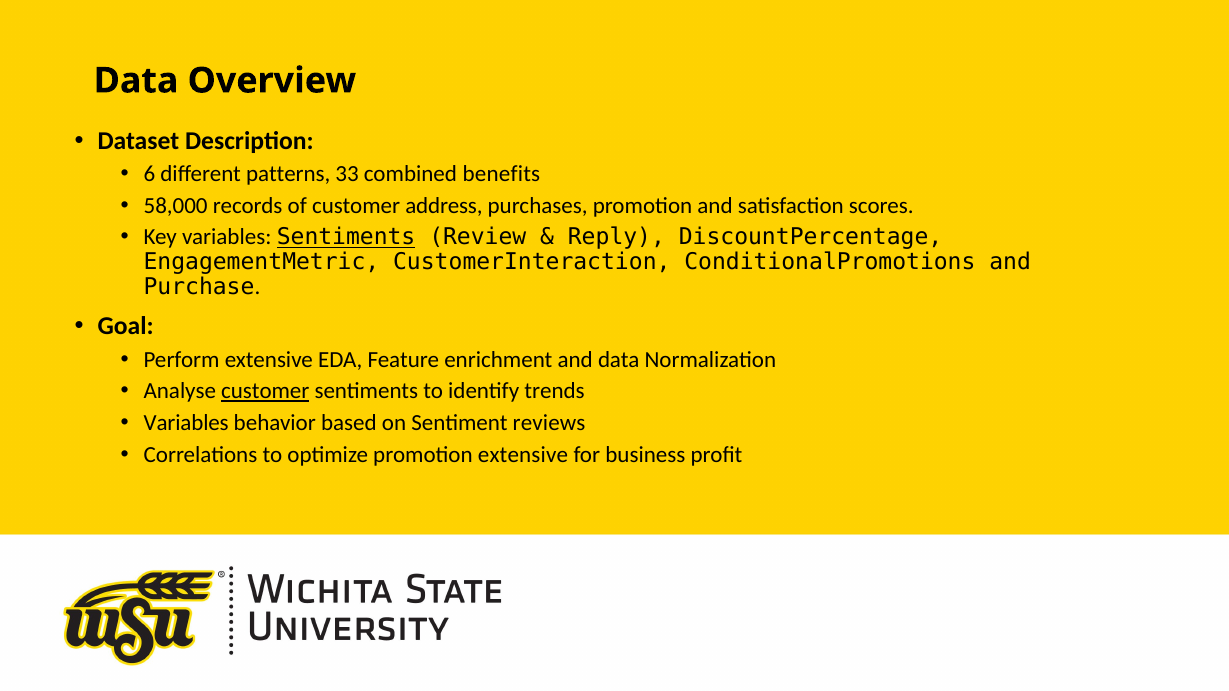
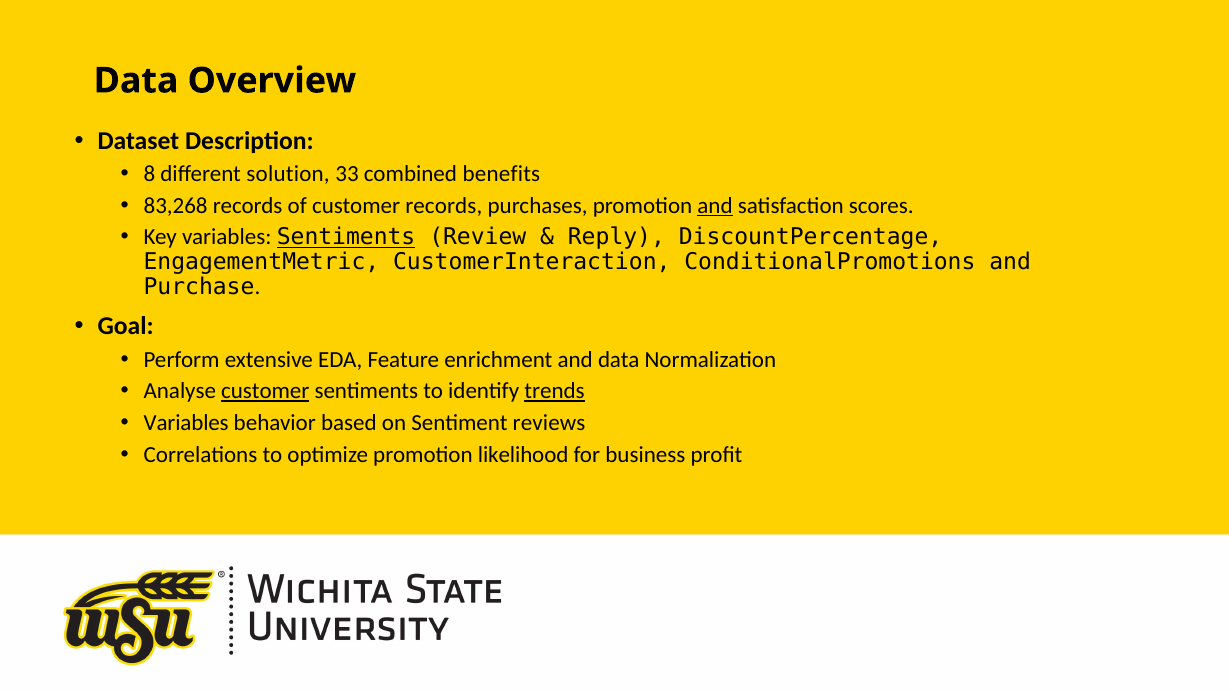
6: 6 -> 8 (149, 174)
patterns: patterns -> solution (288, 174)
58,000: 58,000 -> 83,268 (176, 206)
customer address: address -> records (444, 206)
and underline: none -> present (715, 206)
trends underline: none -> present (555, 391)
promotion extensive: extensive -> likelihood (523, 455)
